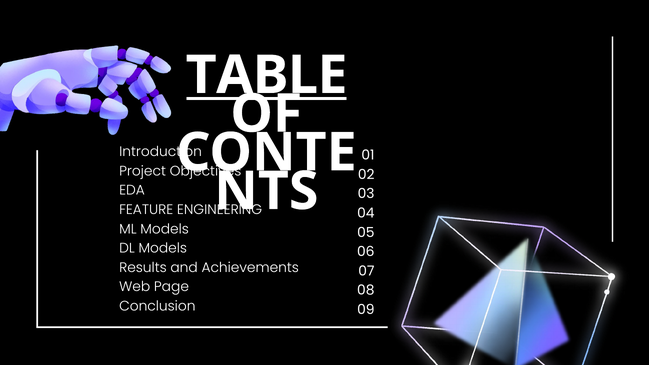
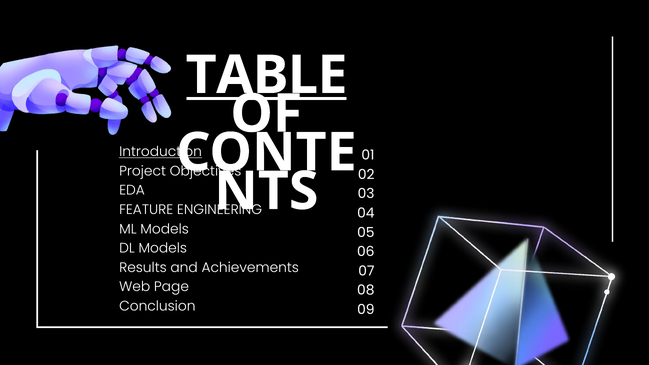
Introduction underline: none -> present (161, 152)
